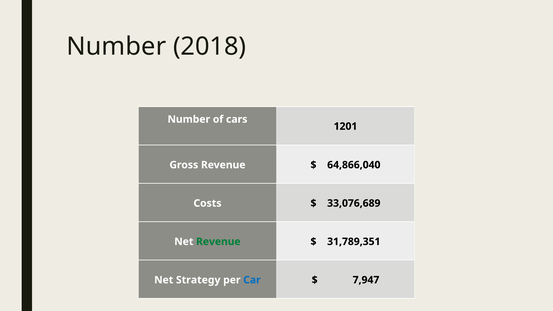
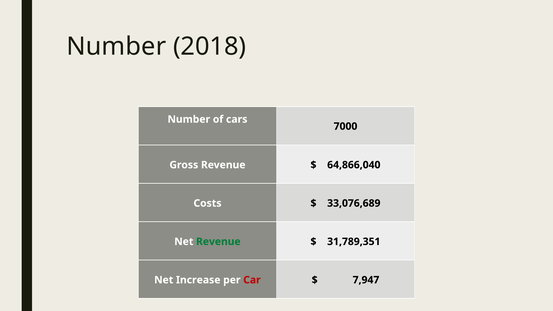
1201: 1201 -> 7000 (346, 126)
Strategy: Strategy -> Increase (198, 280)
Car colour: blue -> red (252, 280)
